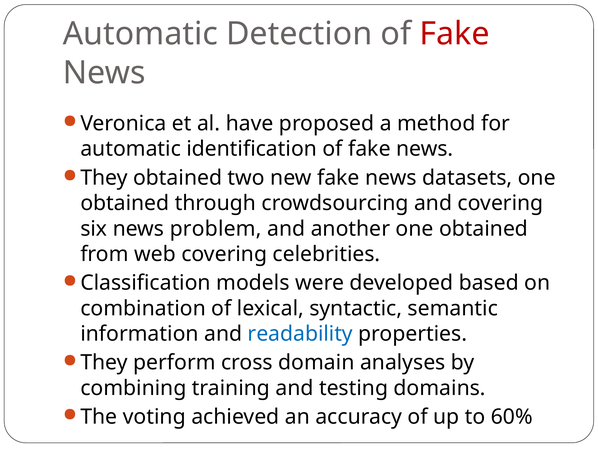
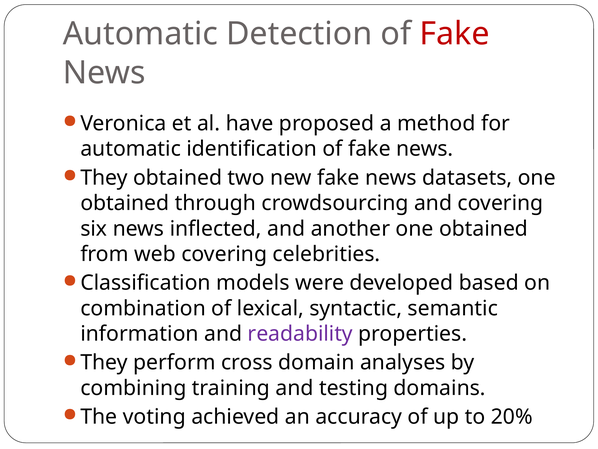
problem: problem -> inflected (216, 228)
readability colour: blue -> purple (300, 333)
60%: 60% -> 20% (512, 416)
